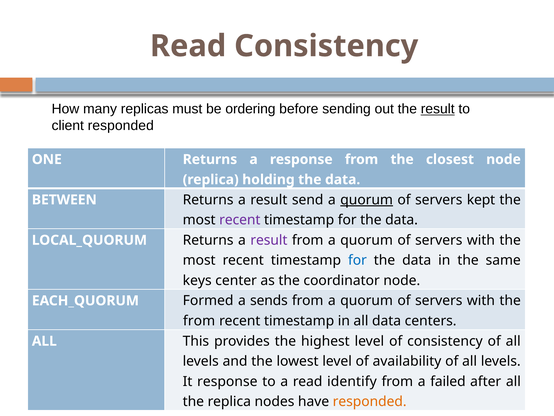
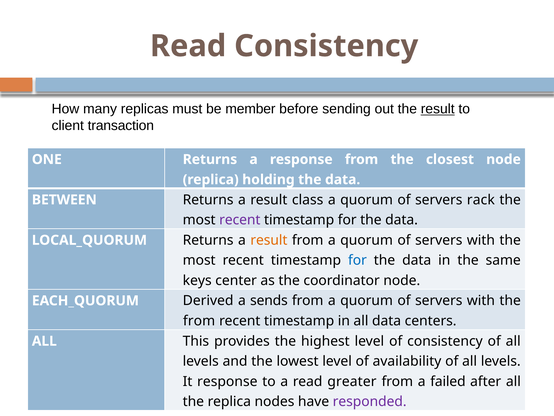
ordering: ordering -> member (250, 109)
client responded: responded -> transaction (121, 126)
send: send -> class (308, 200)
quorum underline: present -> none (367, 200)
kept: kept -> rack (481, 200)
result colour: purple -> orange (269, 240)
Formed: Formed -> Derived (208, 300)
identify: identify -> greater (352, 381)
responded colour: orange -> purple (370, 401)
